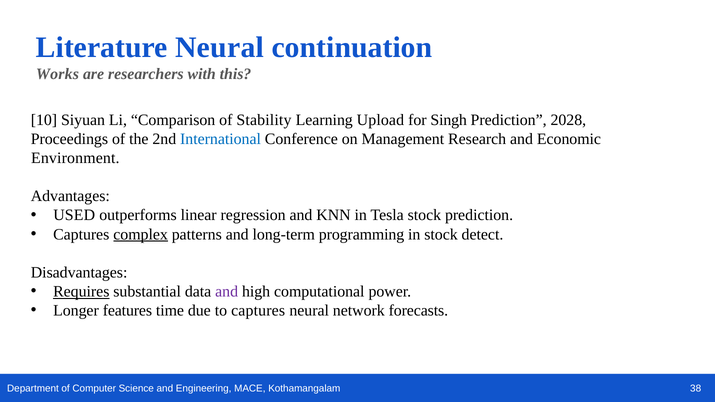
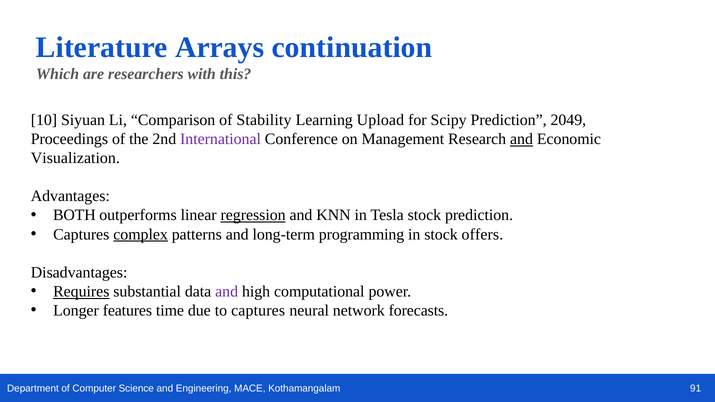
Literature Neural: Neural -> Arrays (220, 47)
Works: Works -> Which (58, 74)
Singh: Singh -> Scipy (449, 120)
2028: 2028 -> 2049 (568, 120)
International colour: blue -> purple (221, 139)
and underline: none -> present (522, 139)
Environment: Environment -> Visualization (75, 158)
USED: USED -> BOTH (74, 215)
regression underline: none -> present (253, 215)
detect: detect -> offers (482, 234)
38: 38 -> 91 (696, 389)
